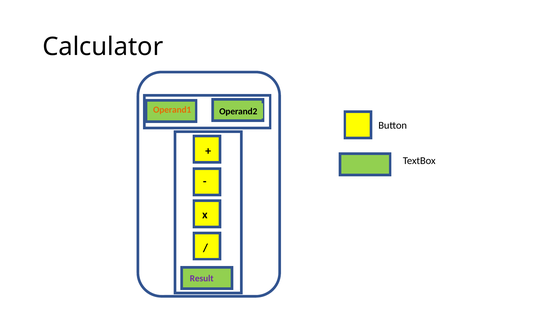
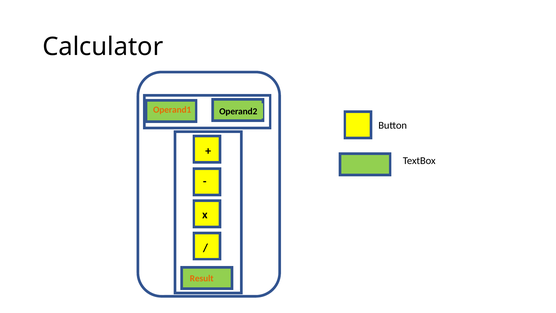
Result colour: purple -> orange (202, 278)
